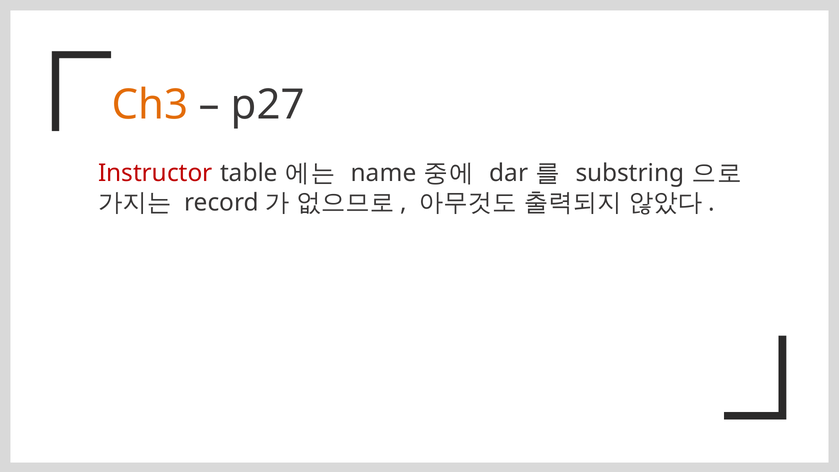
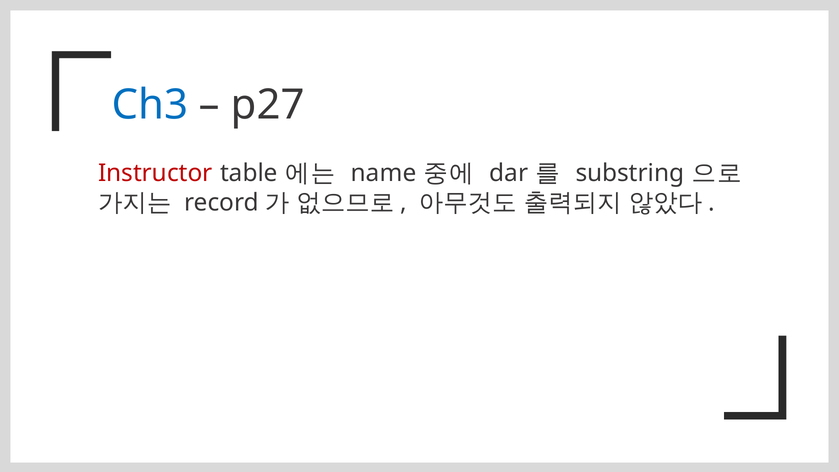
Ch3 colour: orange -> blue (150, 105)
